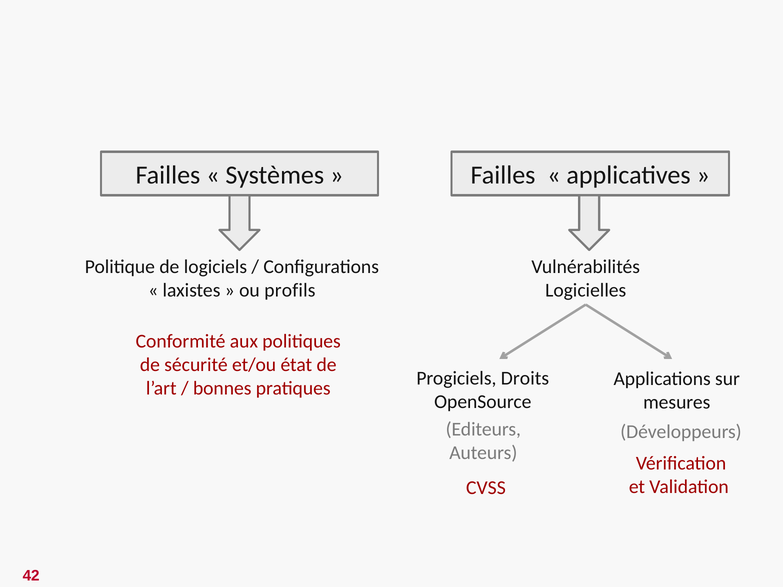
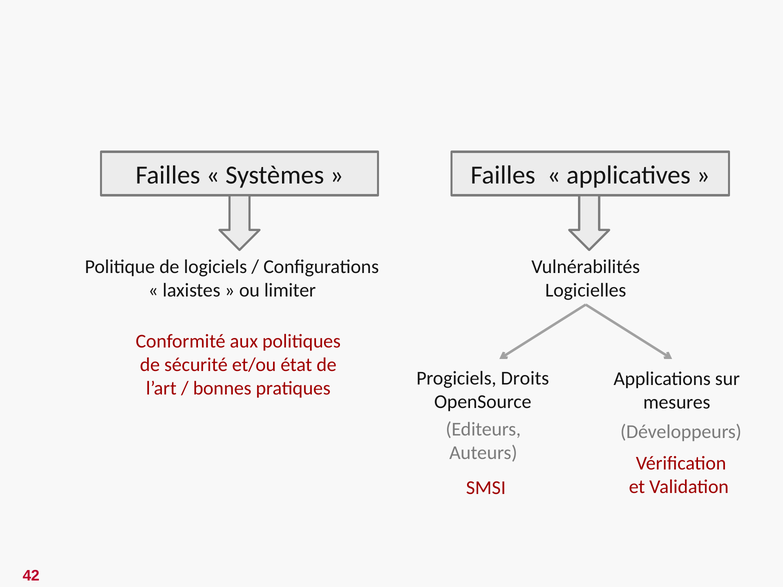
profils: profils -> limiter (290, 290)
CVSS: CVSS -> SMSI (486, 488)
